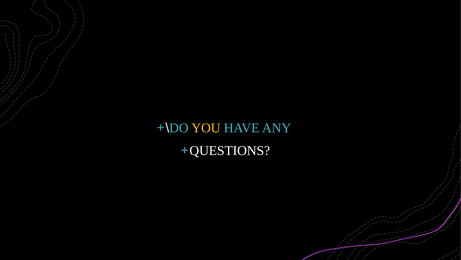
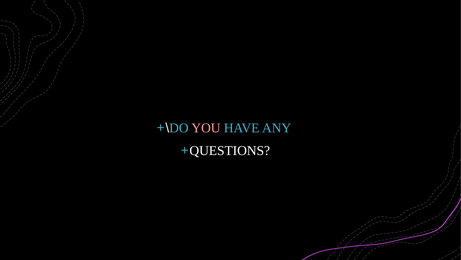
YOU colour: yellow -> pink (206, 128)
